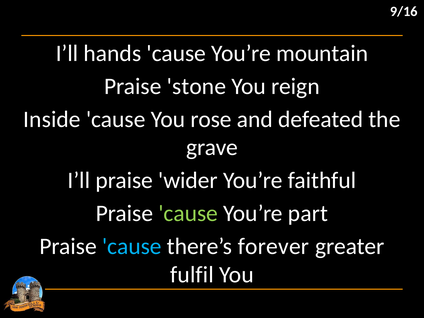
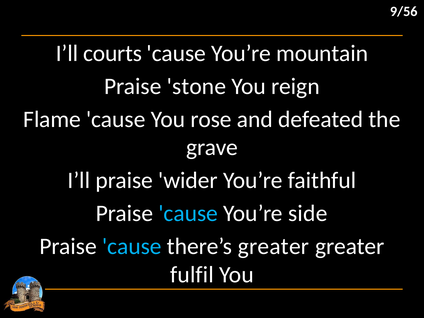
9/16: 9/16 -> 9/56 (404, 12)
hands: hands -> courts (113, 53)
Inside: Inside -> Flame (52, 119)
cause colour: light green -> light blue (188, 213)
part: part -> side (308, 213)
there’s forever: forever -> greater (273, 246)
